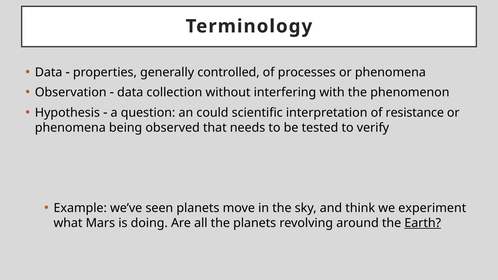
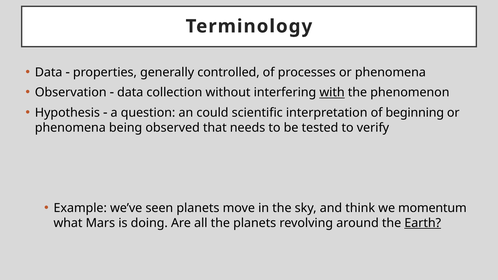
with underline: none -> present (332, 93)
resistance: resistance -> beginning (415, 113)
experiment: experiment -> momentum (432, 208)
